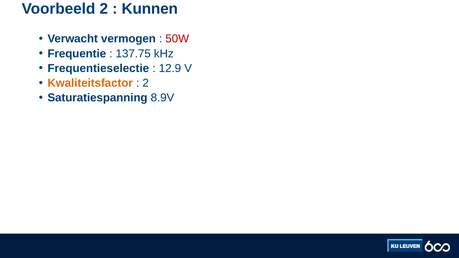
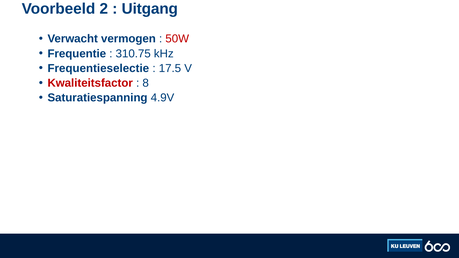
Kunnen: Kunnen -> Uitgang (150, 9)
137.75: 137.75 -> 310.75 (133, 54)
12.9: 12.9 -> 17.5 (170, 68)
Kwaliteitsfactor colour: orange -> red (90, 83)
2: 2 -> 8 (146, 83)
8.9V: 8.9V -> 4.9V (163, 98)
